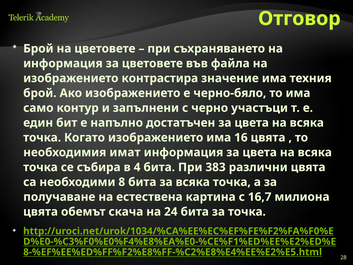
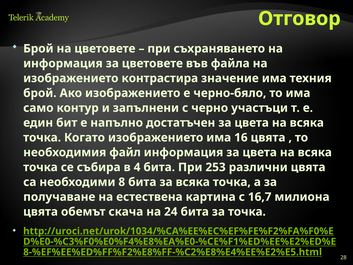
имат: имат -> файл (125, 152)
383: 383 -> 253 (216, 167)
